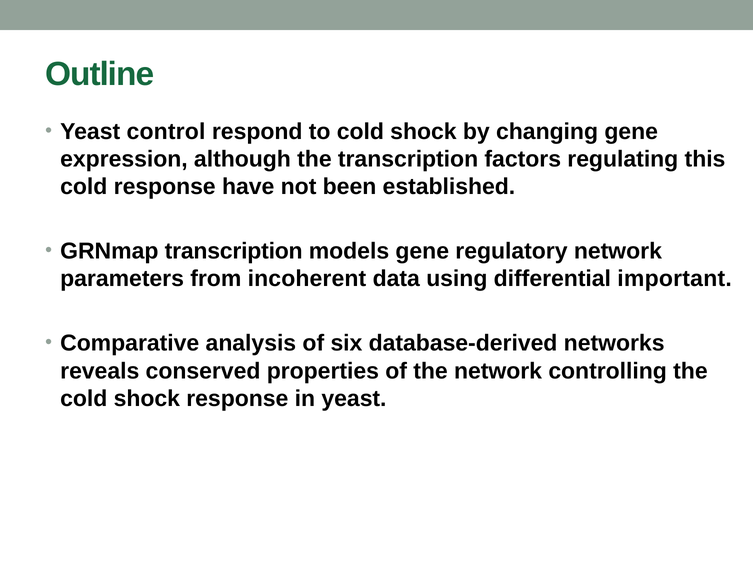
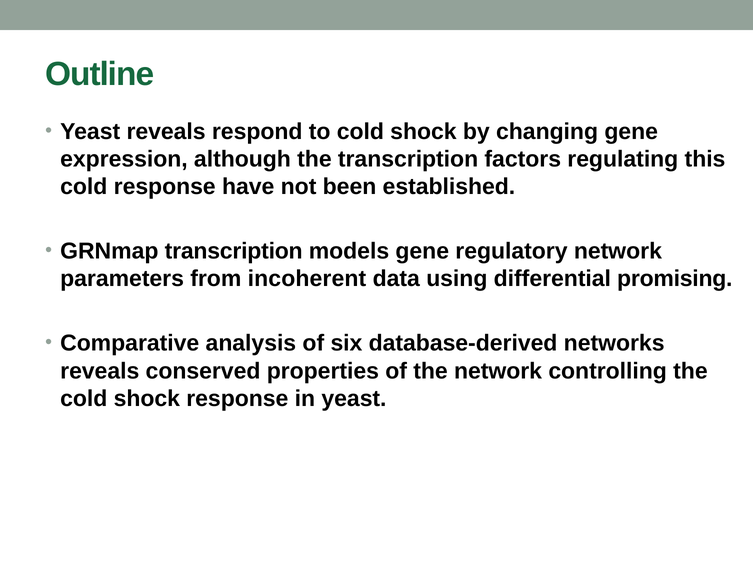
Yeast control: control -> reveals (166, 132)
important: important -> promising (675, 279)
